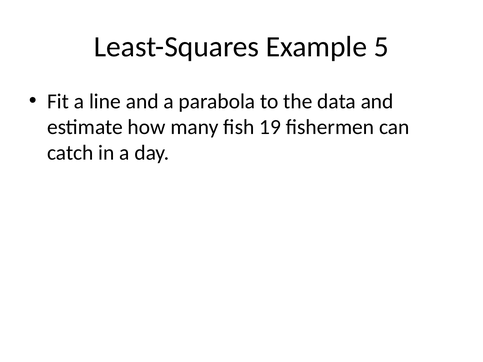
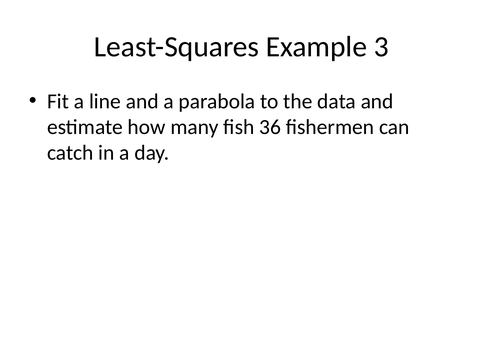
5: 5 -> 3 (381, 47)
19: 19 -> 36 (270, 127)
